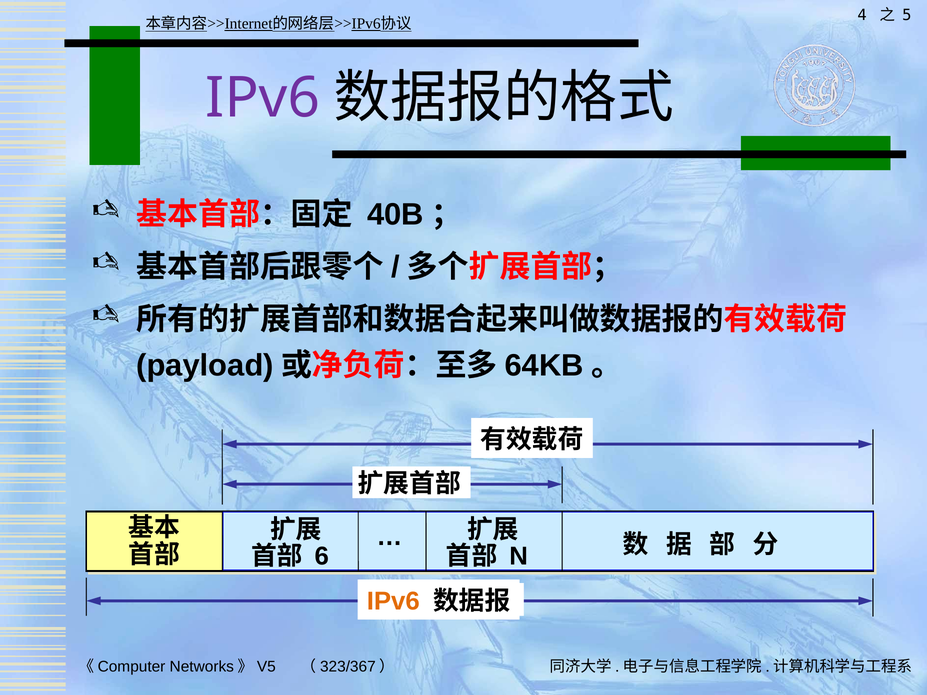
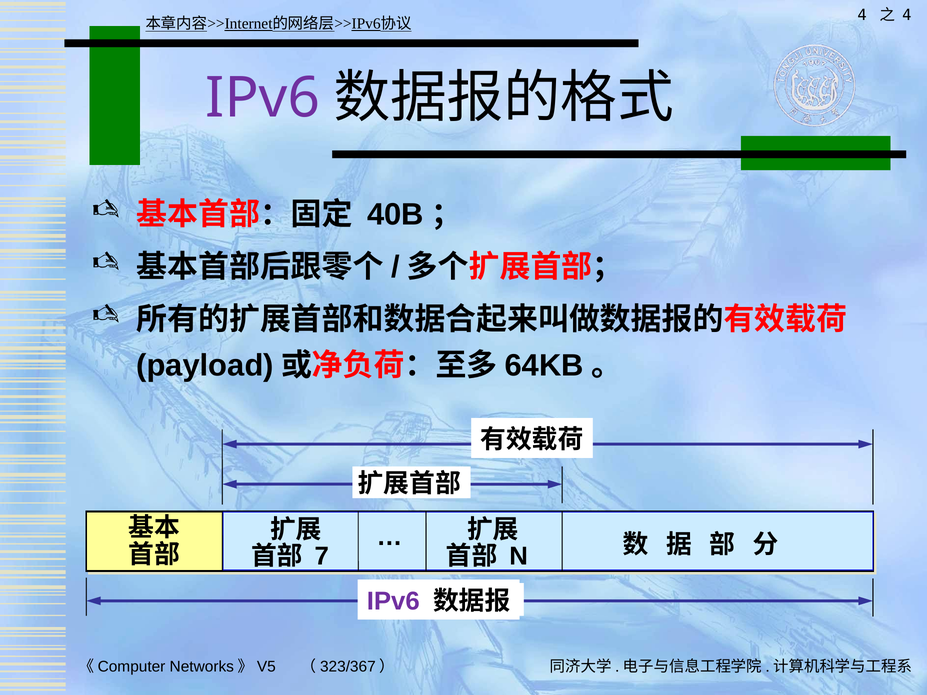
5: 5 -> 4 (907, 15)
6: 6 -> 7 (322, 557)
IPv6 colour: orange -> purple (393, 602)
